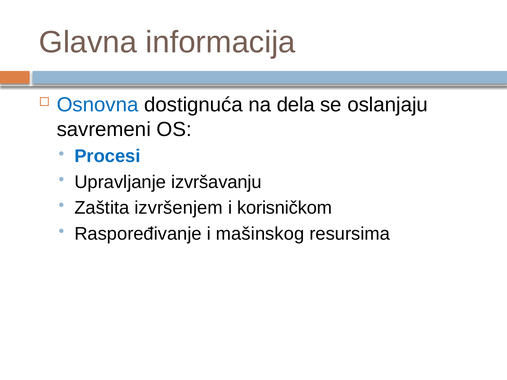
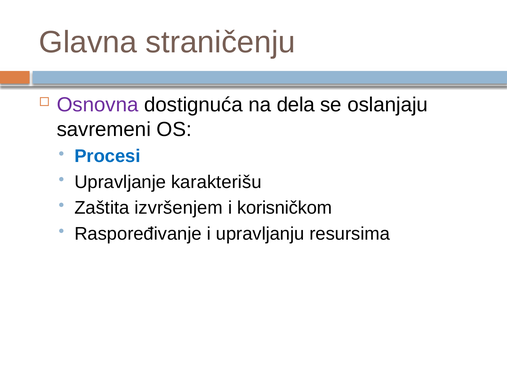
informacija: informacija -> straničenju (221, 42)
Osnovna colour: blue -> purple (98, 105)
izvršavanju: izvršavanju -> karakterišu (216, 182)
mašinskog: mašinskog -> upravljanju (260, 234)
